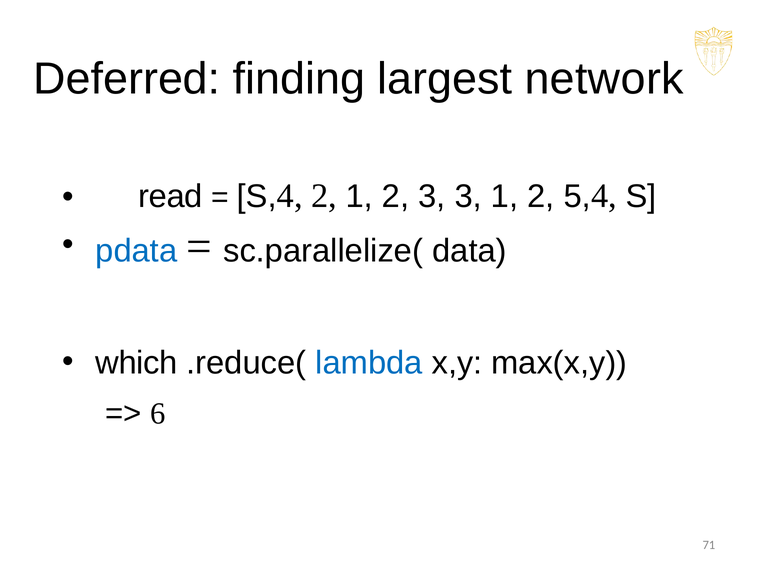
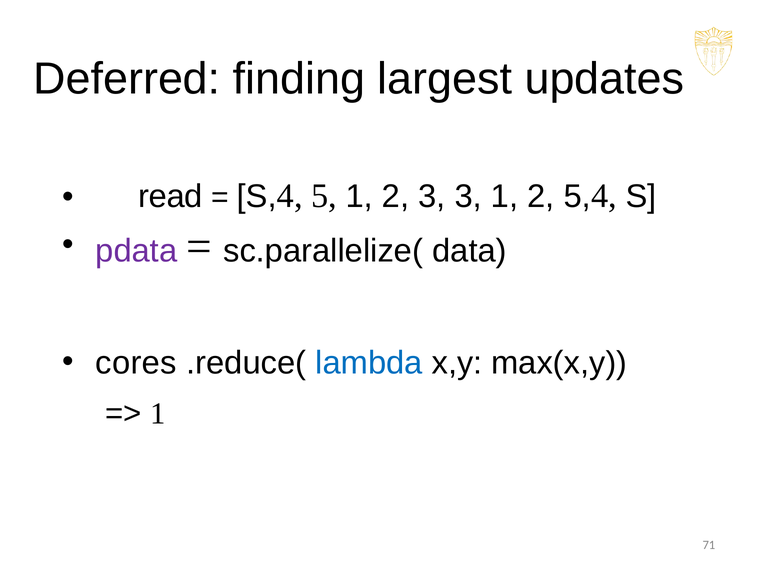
network: network -> updates (604, 79)
S,4 2: 2 -> 5 (324, 196)
pdata colour: blue -> purple (136, 251)
which: which -> cores (136, 363)
6: 6 -> 1 (158, 413)
